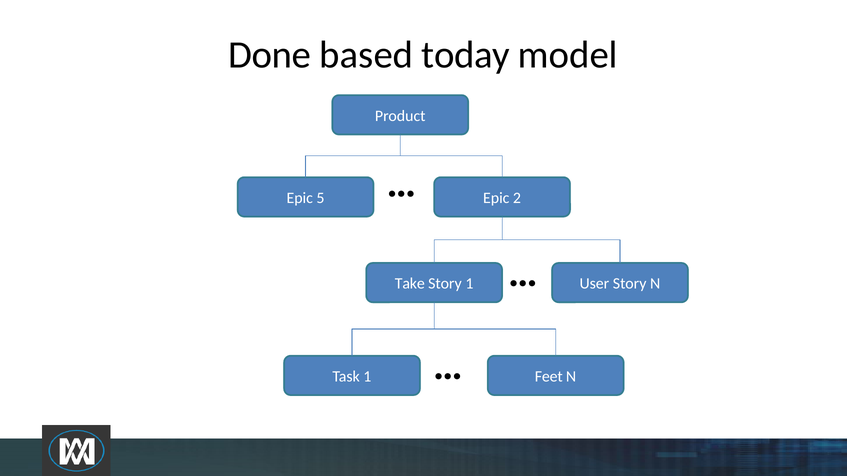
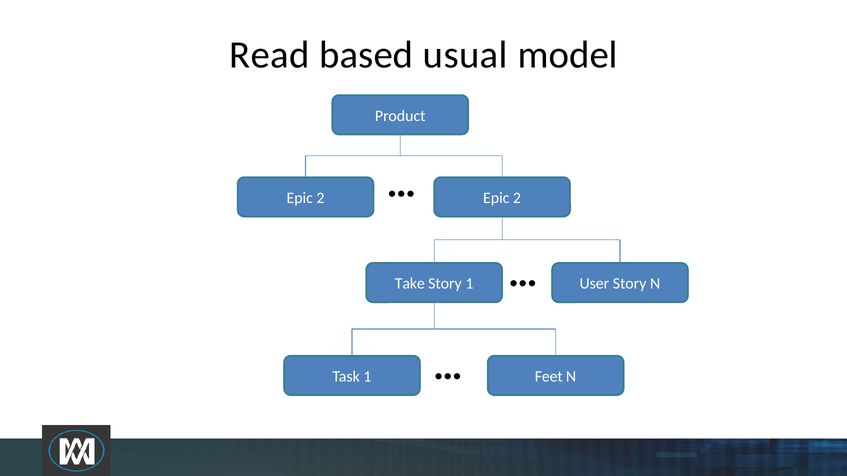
Done: Done -> Read (269, 55)
today: today -> usual (465, 55)
5: 5 -> 2 (320, 198)
